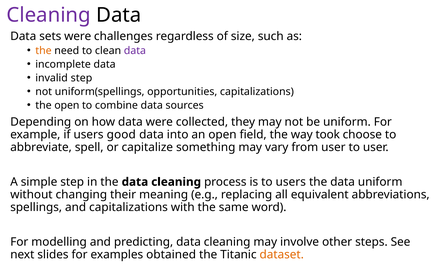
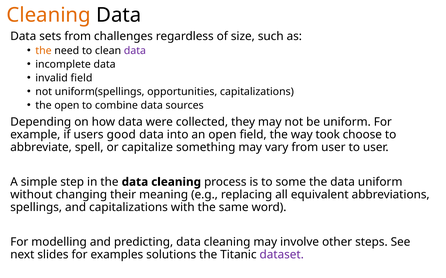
Cleaning colour: purple -> orange (49, 15)
sets were: were -> from (78, 36)
invalid step: step -> field (82, 78)
to users: users -> some (291, 182)
obtained: obtained -> solutions (171, 255)
dataset colour: orange -> purple (282, 255)
